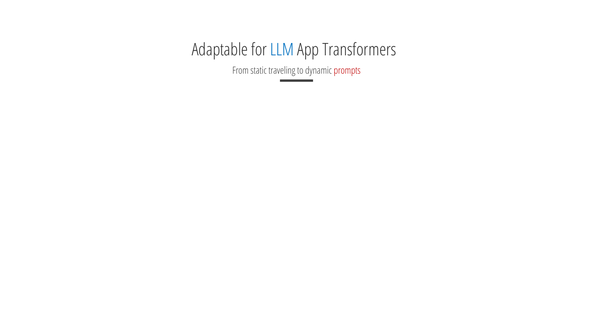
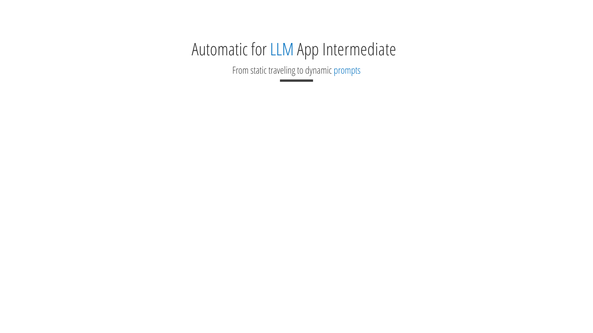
Adaptable: Adaptable -> Automatic (220, 50)
Transformers: Transformers -> Intermediate (359, 50)
prompts colour: red -> blue (347, 71)
